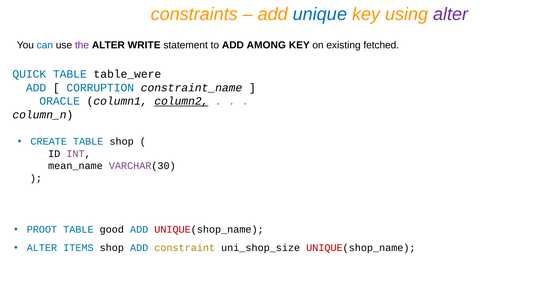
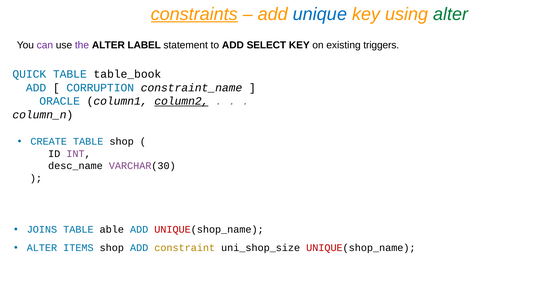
constraints underline: none -> present (194, 14)
alter colour: purple -> green (451, 14)
can colour: blue -> purple (45, 45)
WRITE: WRITE -> LABEL (144, 45)
AMONG: AMONG -> SELECT (266, 45)
fetched: fetched -> triggers (381, 45)
table_were: table_were -> table_book (127, 74)
mean_name: mean_name -> desc_name (75, 166)
PROOT: PROOT -> JOINS (42, 229)
good: good -> able (112, 229)
